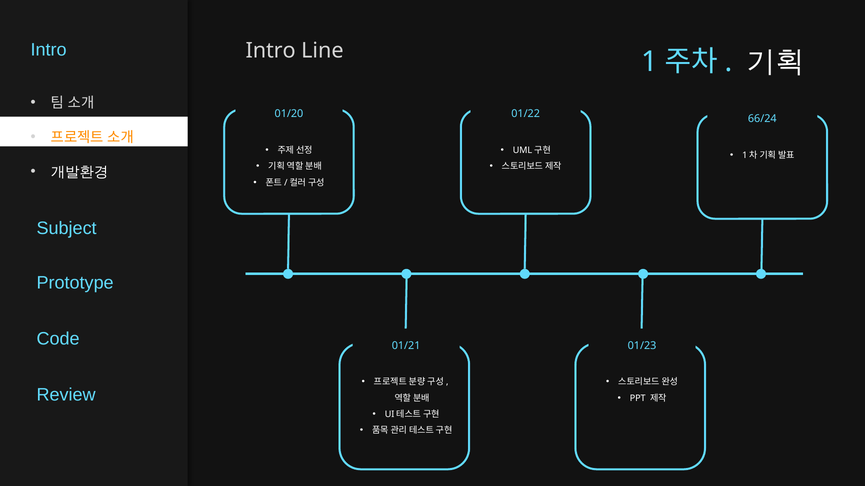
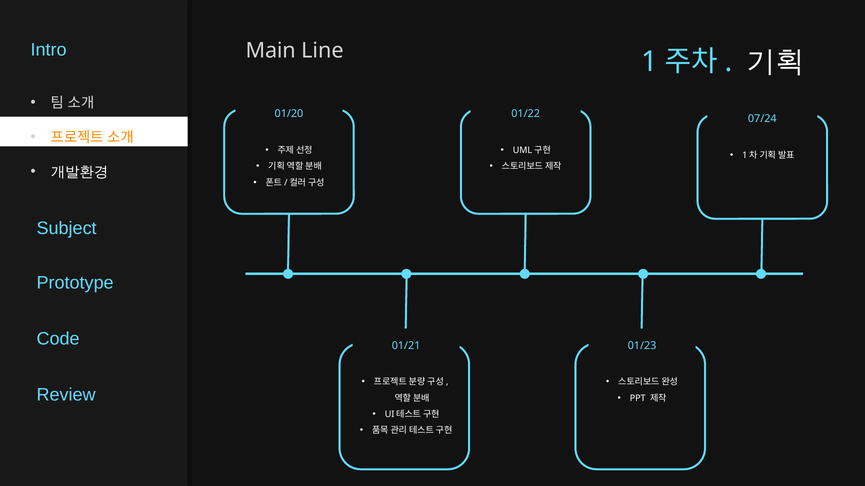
Intro: Intro -> Main (271, 50)
66/24: 66/24 -> 07/24 (762, 119)
